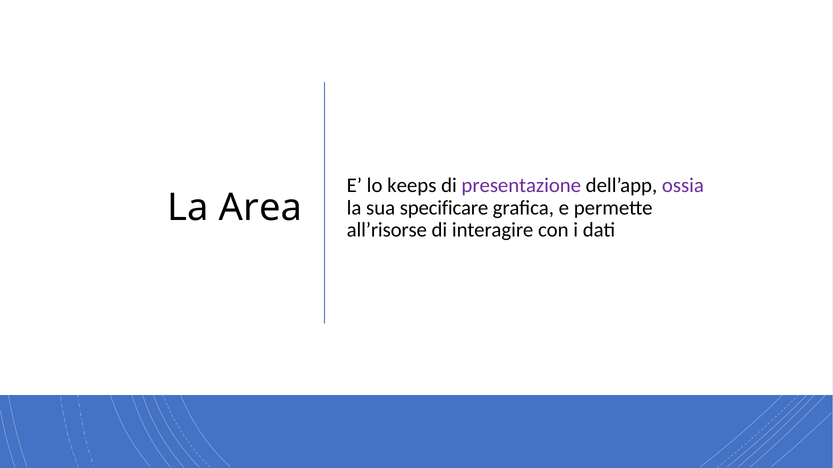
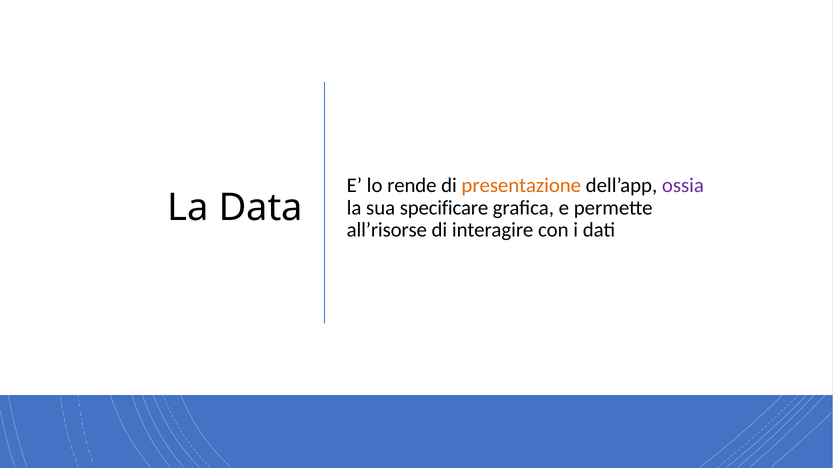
keeps: keeps -> rende (412, 185)
presentazione colour: purple -> orange (521, 185)
Area: Area -> Data (261, 208)
